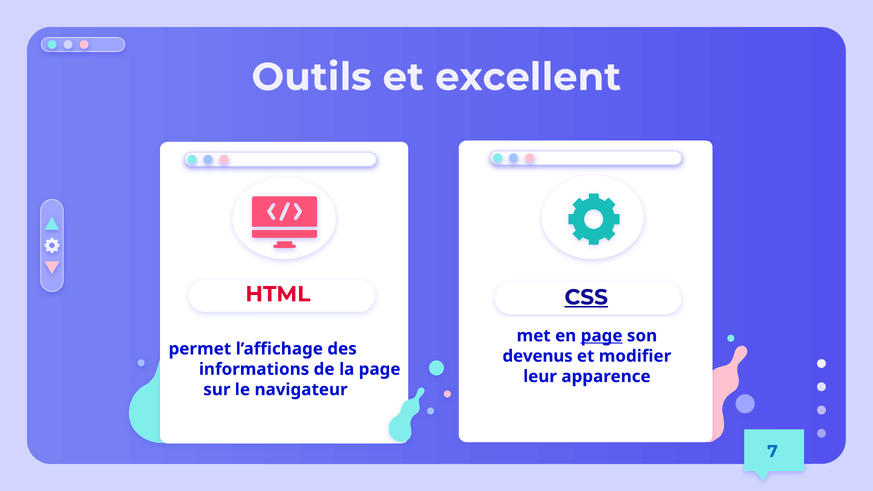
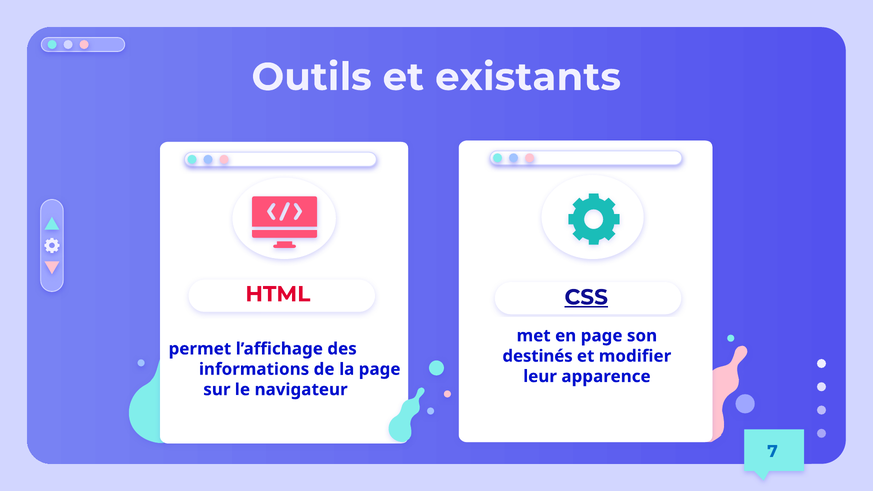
excellent: excellent -> existants (528, 77)
page underline: present -> none (602, 336)
devenus: devenus -> destinés (538, 356)
